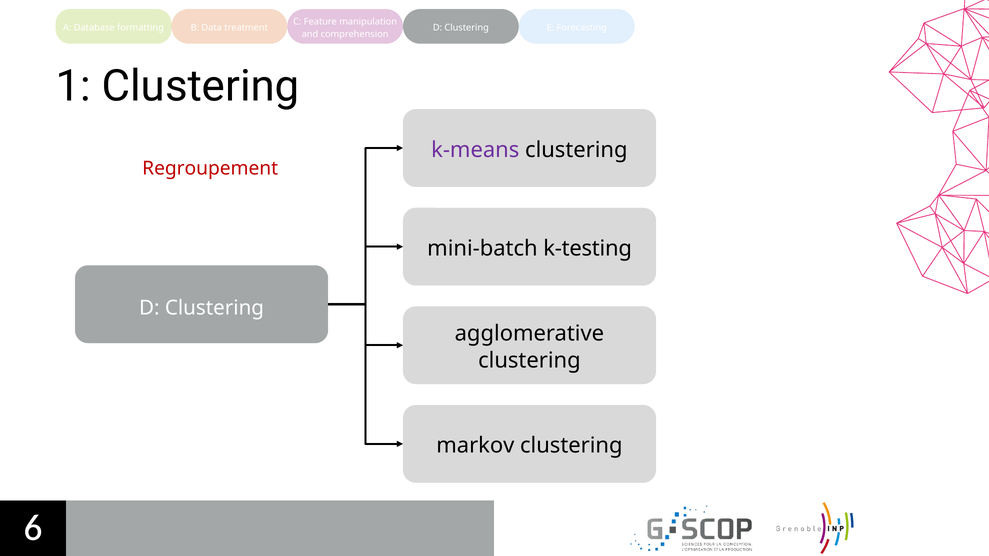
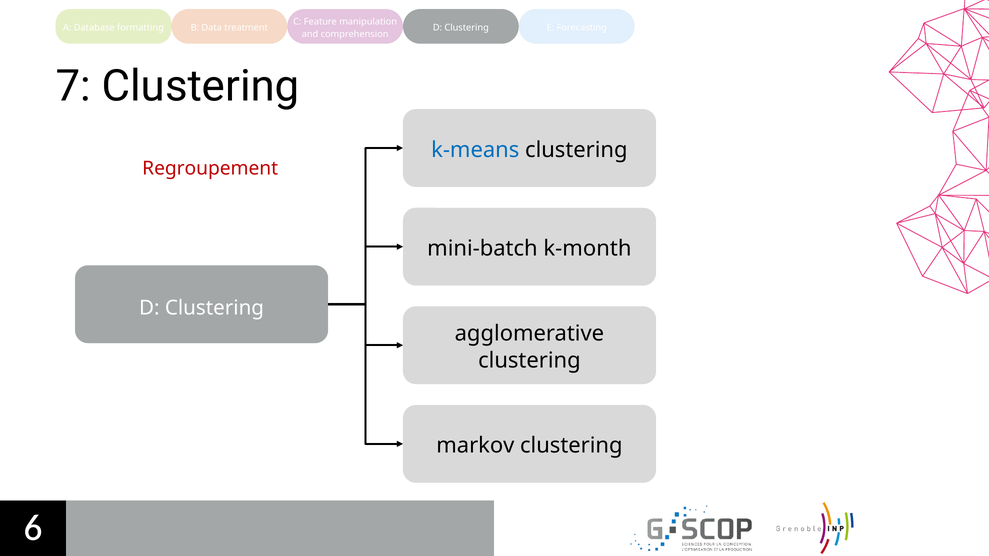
1: 1 -> 7 (73, 87)
k-means colour: purple -> blue (475, 150)
k-testing: k-testing -> k-month (587, 249)
